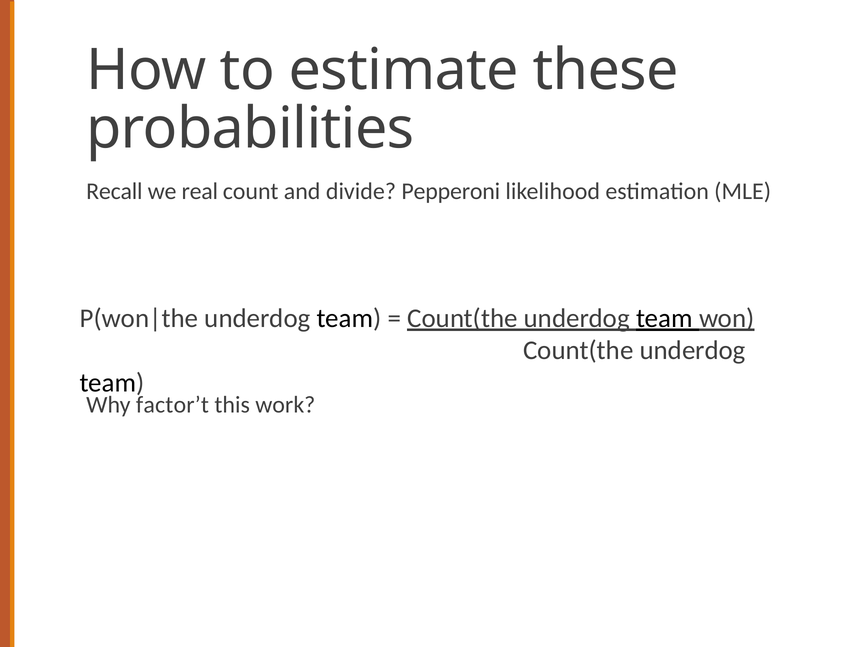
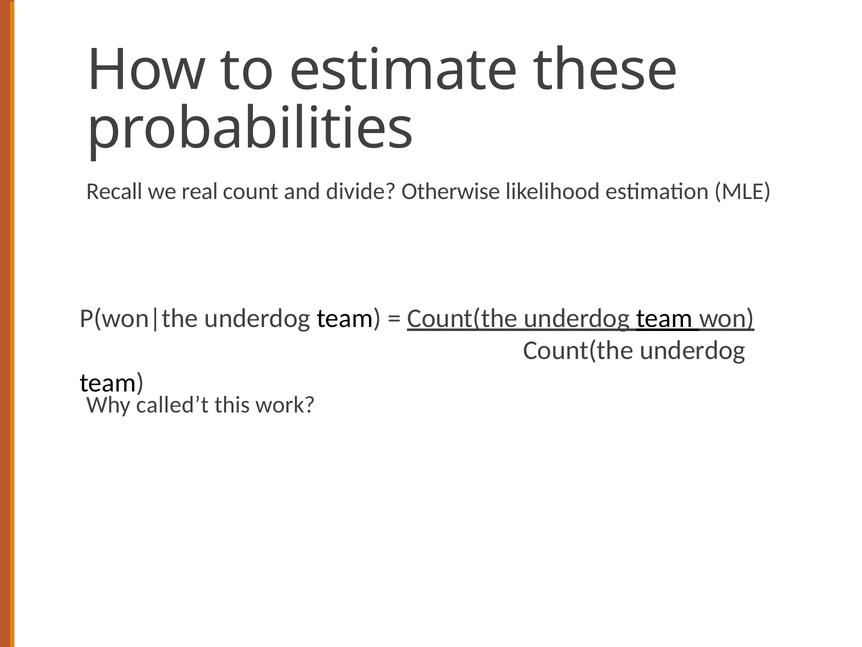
Pepperoni: Pepperoni -> Otherwise (451, 191)
factor’t: factor’t -> called’t (172, 404)
